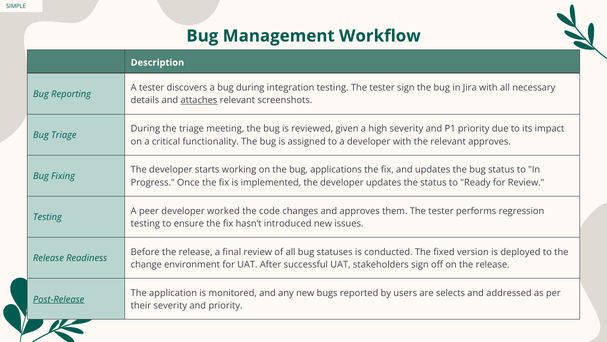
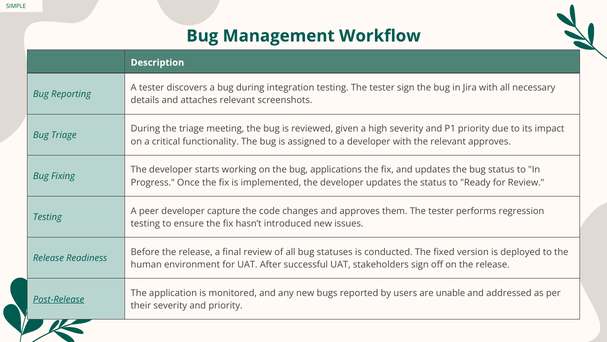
attaches underline: present -> none (199, 100)
worked: worked -> capture (224, 211)
change: change -> human (146, 264)
selects: selects -> unable (451, 293)
